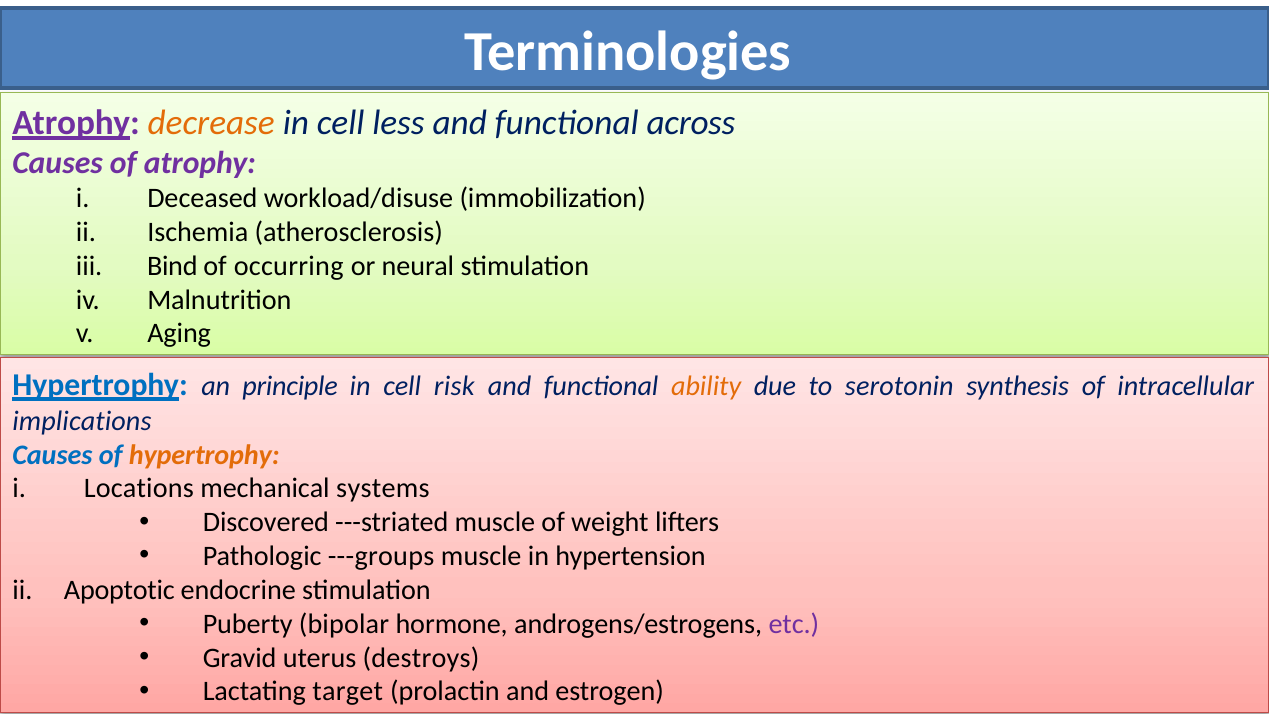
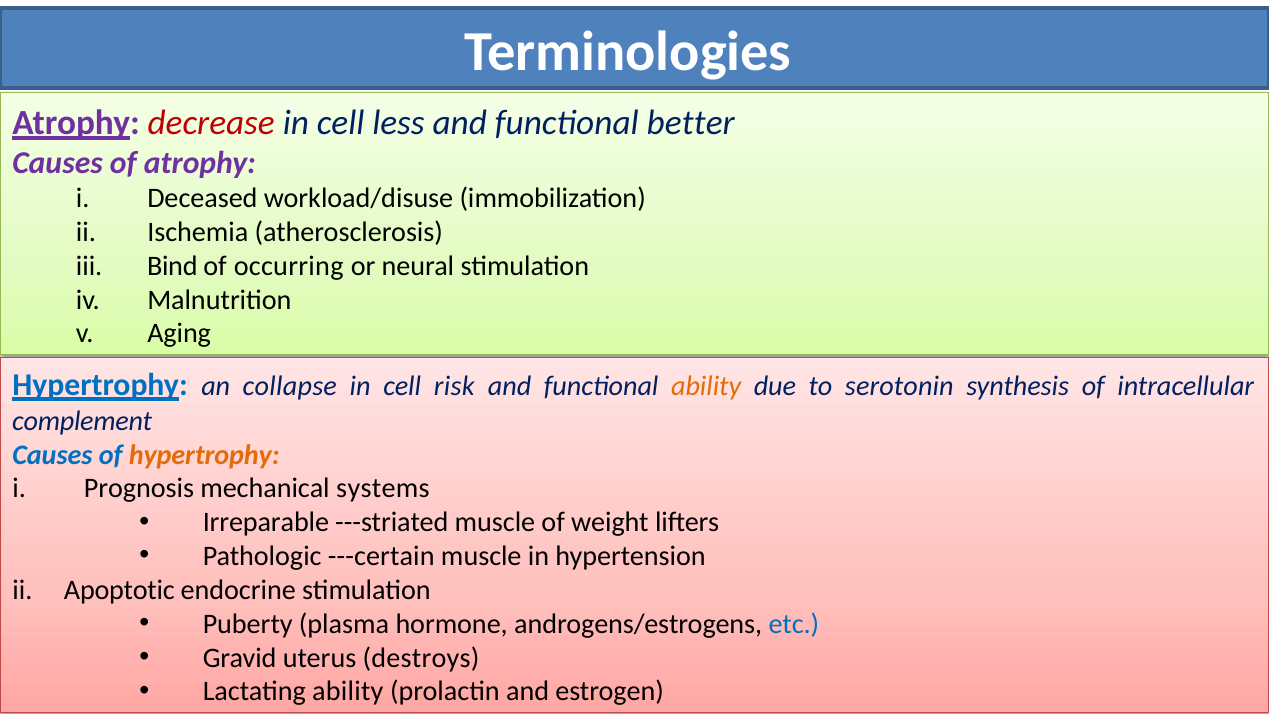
decrease colour: orange -> red (211, 123)
across: across -> better (691, 123)
principle: principle -> collapse (290, 386)
implications: implications -> complement (82, 421)
Locations: Locations -> Prognosis (139, 489)
Discovered: Discovered -> Irreparable (266, 522)
---groups: ---groups -> ---certain (381, 556)
bipolar: bipolar -> plasma (344, 624)
etc colour: purple -> blue (794, 624)
Lactating target: target -> ability (348, 691)
